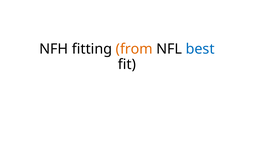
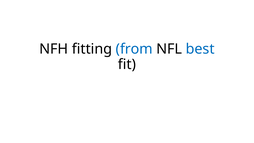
from colour: orange -> blue (134, 49)
